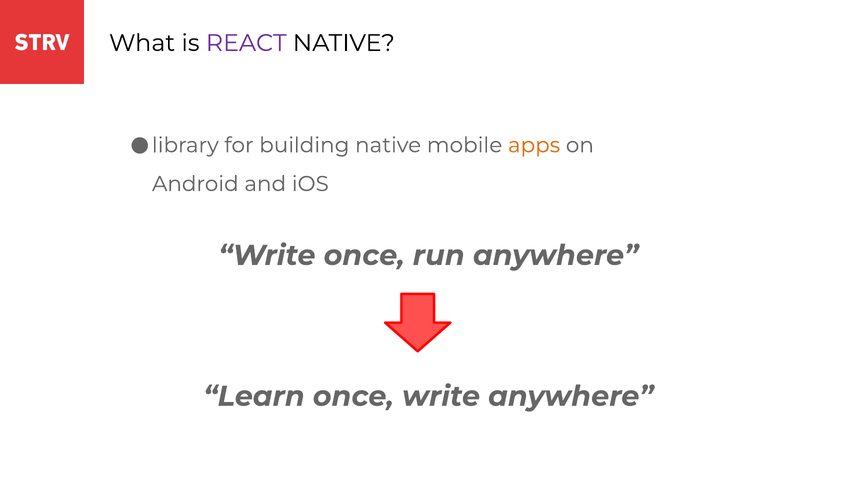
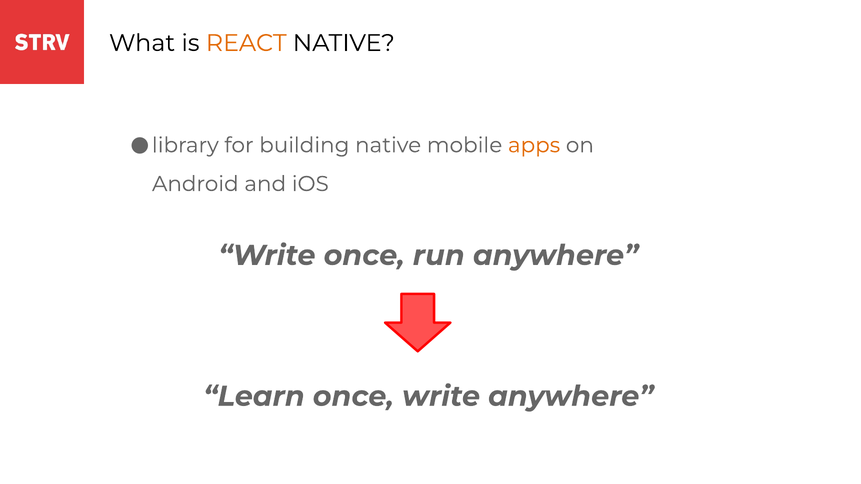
REACT colour: purple -> orange (246, 43)
